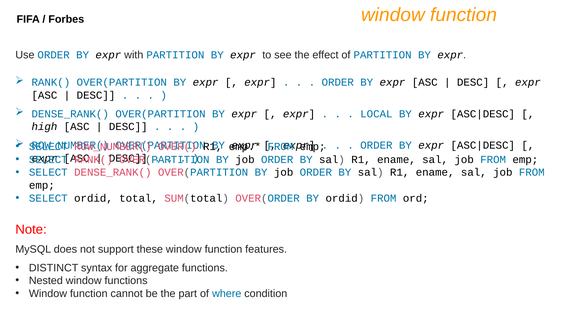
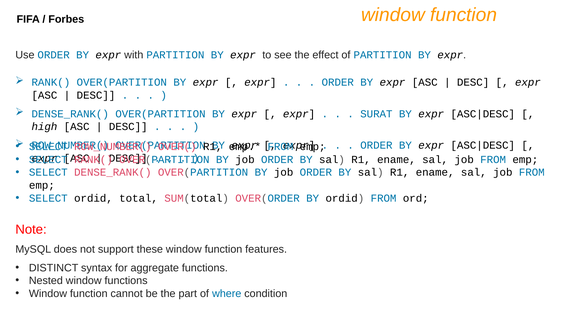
LOCAL: LOCAL -> SURAT (376, 114)
